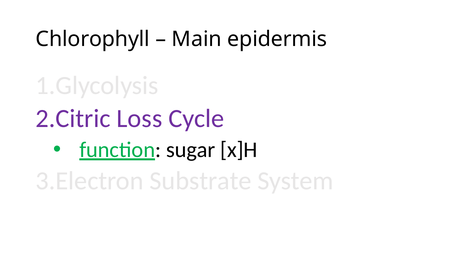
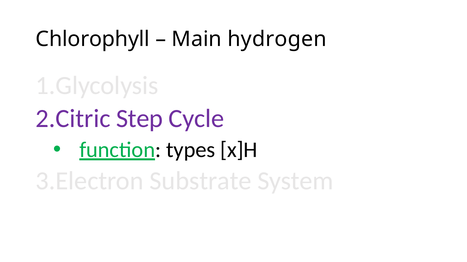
epidermis: epidermis -> hydrogen (277, 39)
Loss: Loss -> Step (140, 119)
sugar: sugar -> types (191, 150)
